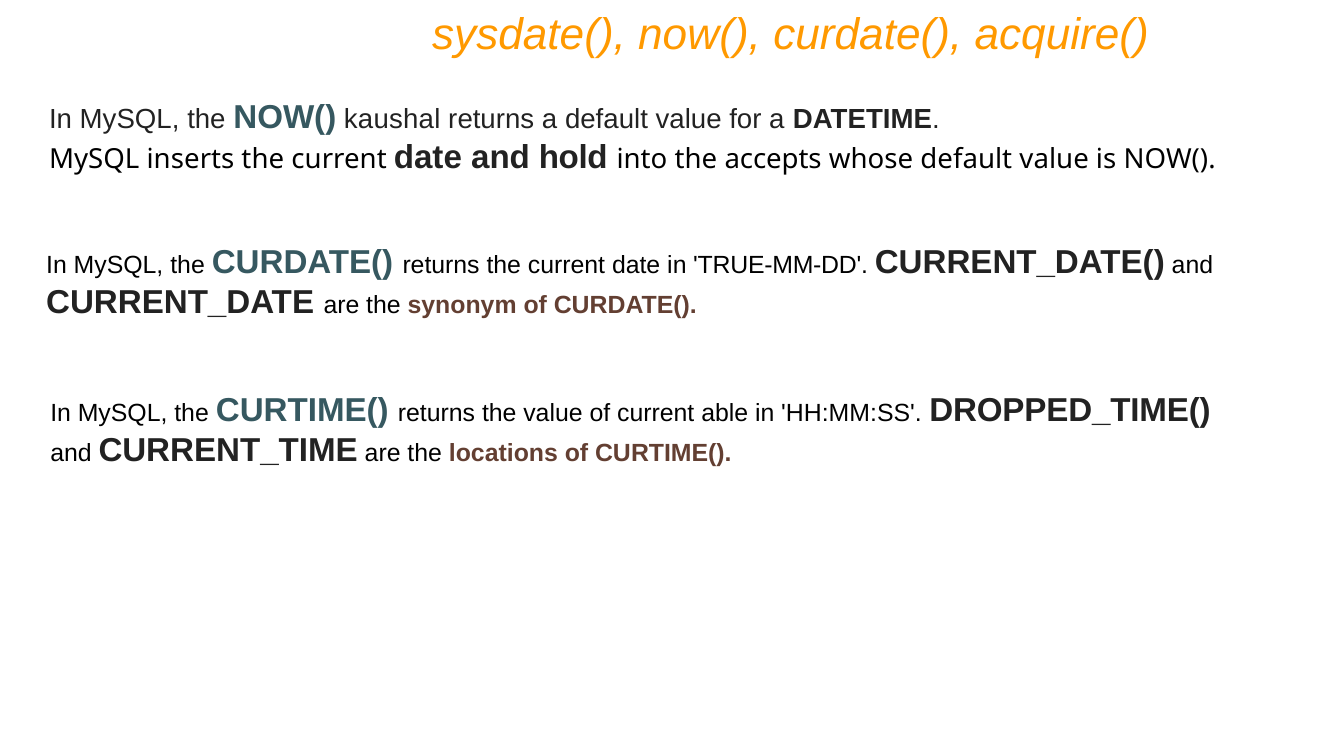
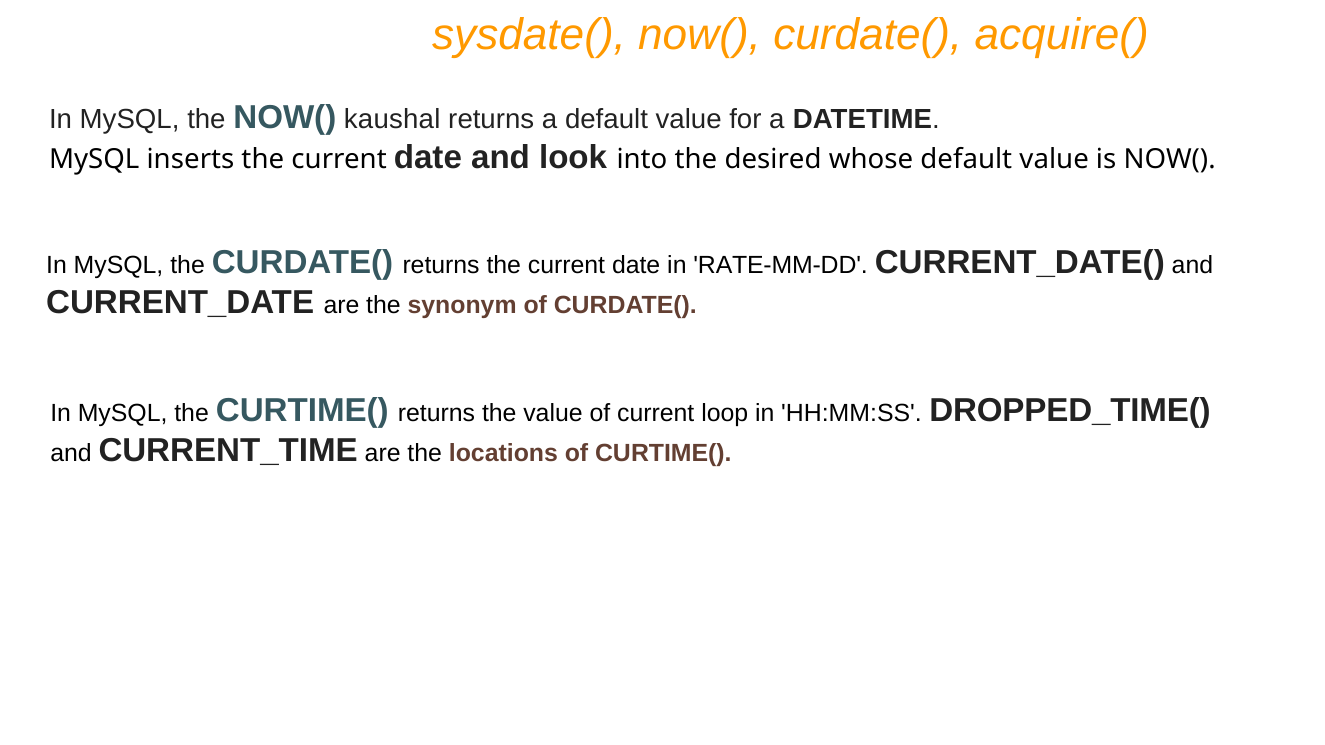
hold: hold -> look (573, 157)
accepts: accepts -> desired (773, 159)
TRUE-MM-DD: TRUE-MM-DD -> RATE-MM-DD (781, 265)
able: able -> loop (725, 414)
